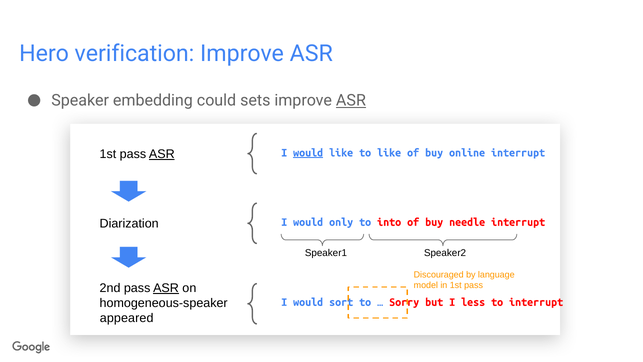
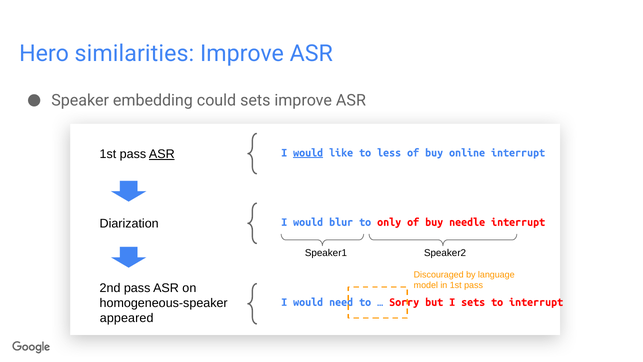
verification: verification -> similarities (134, 53)
ASR underline: present -> none (351, 101)
to like: like -> less (389, 153)
only: only -> blur (341, 222)
into: into -> only (389, 222)
ASR underline: present -> none (166, 288)
sort: sort -> need (341, 302)
I less: less -> sets (473, 302)
